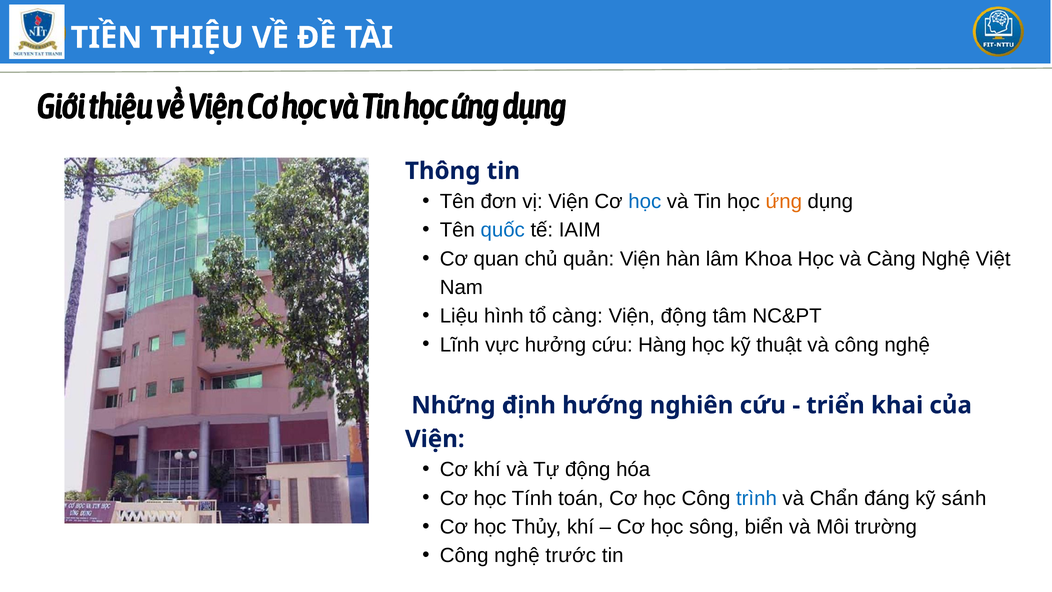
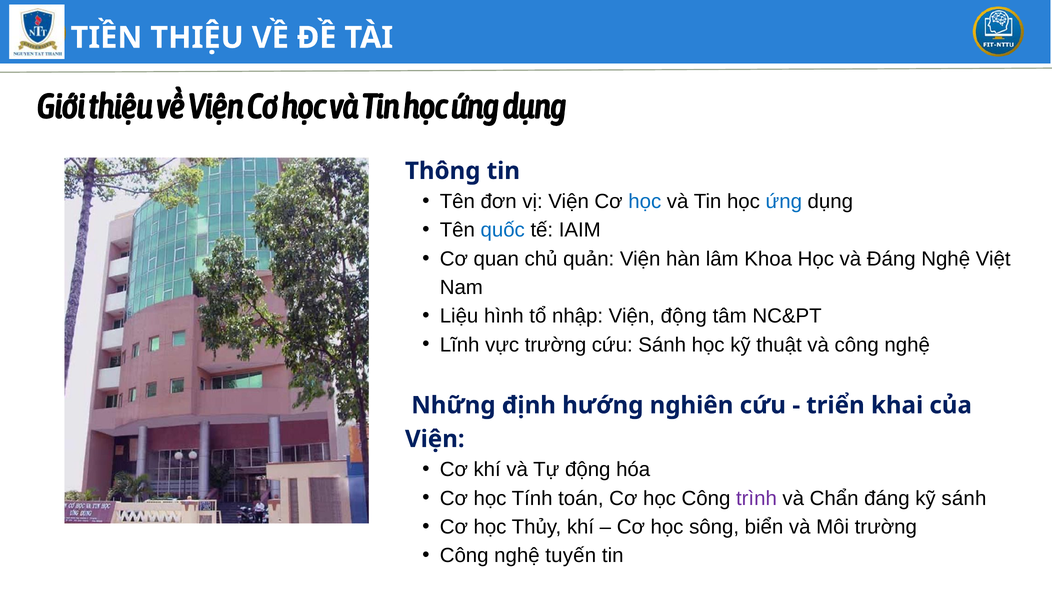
ứng colour: orange -> blue (784, 201)
và Càng: Càng -> Đáng (891, 259)
tổ càng: càng -> nhập (578, 316)
vực hưởng: hưởng -> trường (556, 345)
cứu Hàng: Hàng -> Sánh (662, 345)
trình colour: blue -> purple (756, 498)
trước: trước -> tuyến (571, 555)
